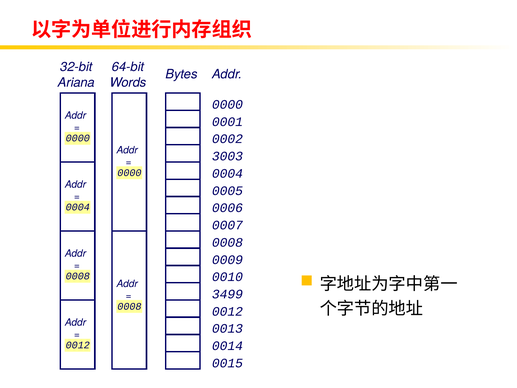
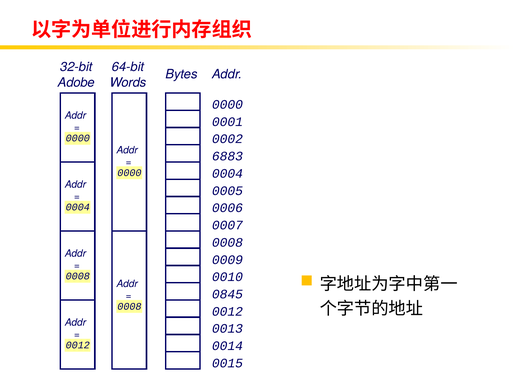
Ariana: Ariana -> Adobe (76, 82)
3003: 3003 -> 6883 (227, 156)
3499: 3499 -> 0845 (227, 294)
